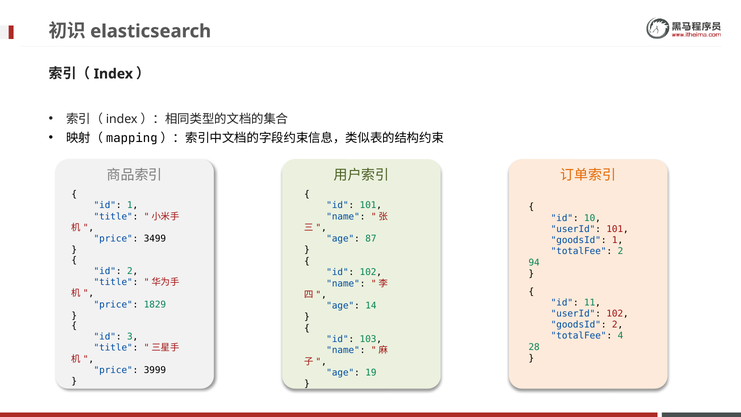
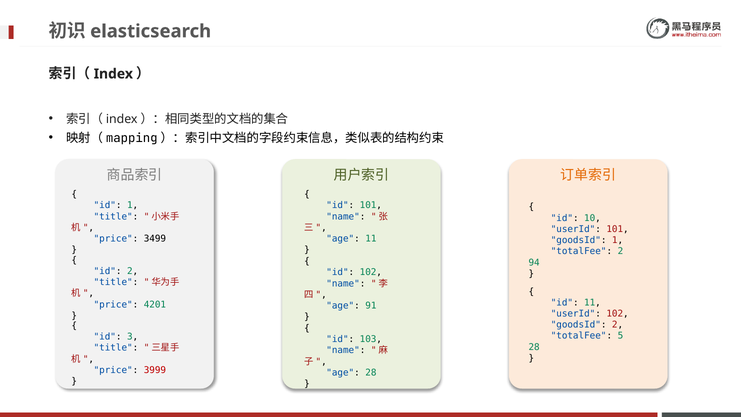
age 87: 87 -> 11 (371, 239)
1829: 1829 -> 4201 (155, 304)
14: 14 -> 91 (371, 306)
4: 4 -> 5 (620, 336)
3999 colour: black -> red (155, 370)
age 19: 19 -> 28 (371, 372)
